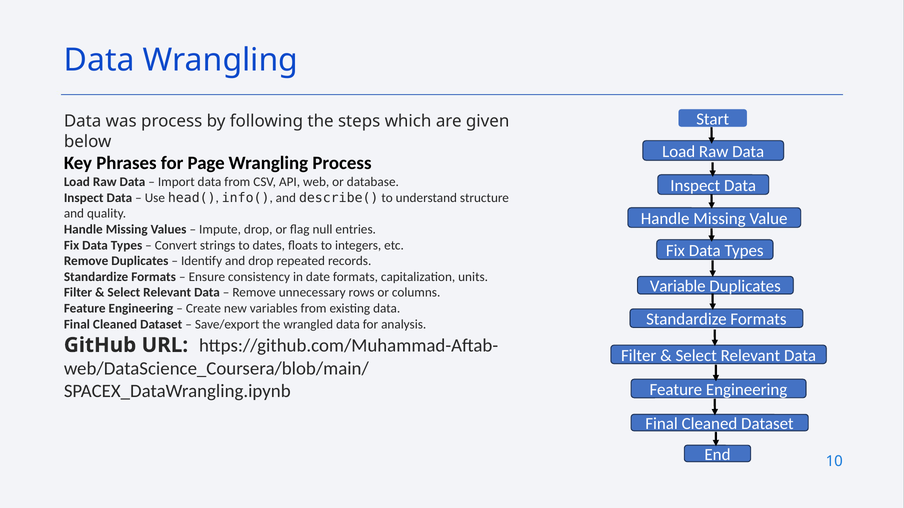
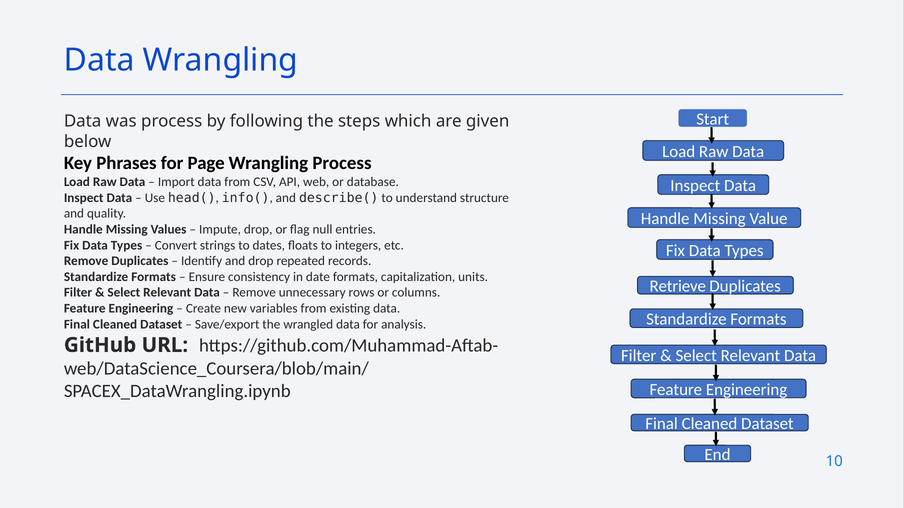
Variable: Variable -> Retrieve (678, 287)
